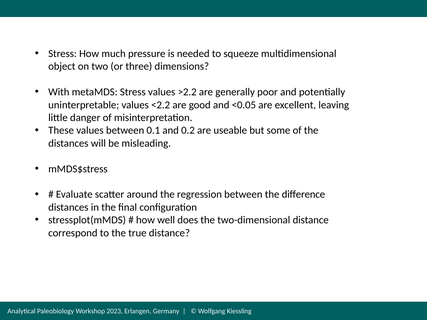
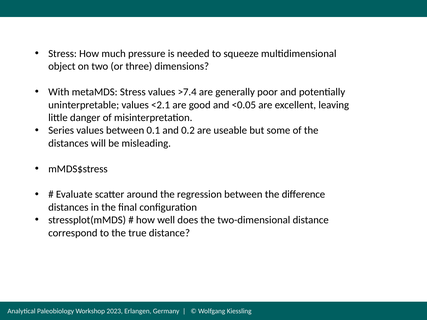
>2.2: >2.2 -> >7.4 (187, 92)
<2.2: <2.2 -> <2.1 (161, 105)
These: These -> Series (61, 131)
